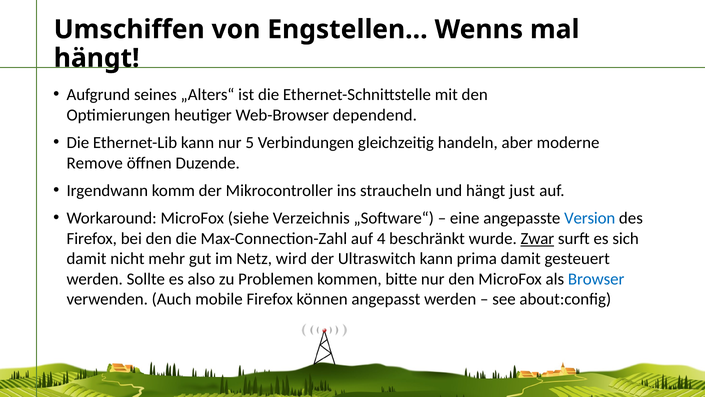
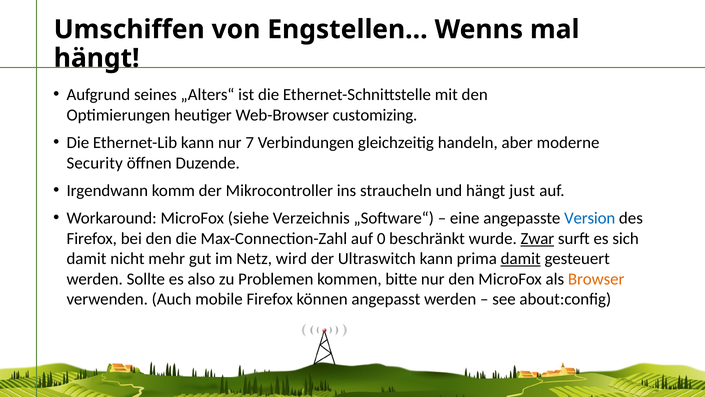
dependend: dependend -> customizing (375, 115)
5: 5 -> 7 (250, 143)
Remove: Remove -> Security (95, 163)
4: 4 -> 0 (381, 238)
damit underline: none -> present (521, 258)
Browser colour: blue -> orange (596, 279)
